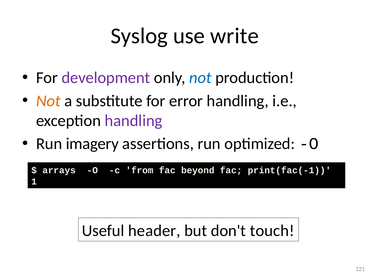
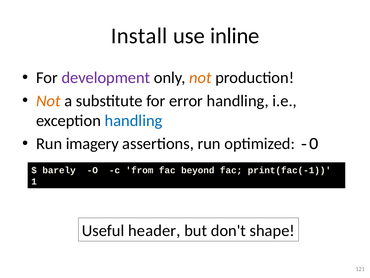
Syslog: Syslog -> Install (139, 36)
write: write -> inline (235, 36)
not colour: blue -> orange (200, 78)
handling colour: purple -> blue (134, 120)
arrays: arrays -> barely (59, 170)
touch: touch -> shape (272, 230)
